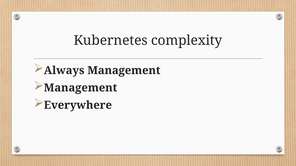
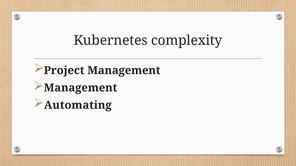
Always: Always -> Project (64, 71)
Everywhere: Everywhere -> Automating (78, 105)
